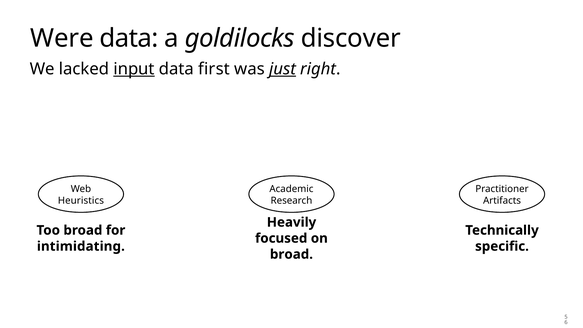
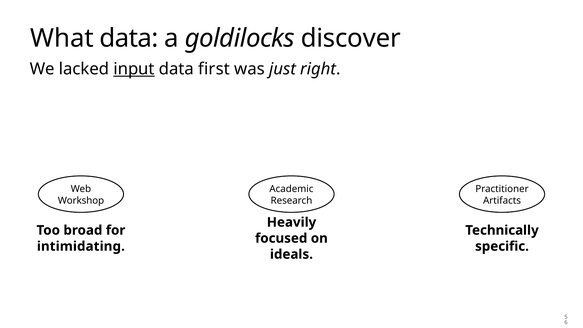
Were: Were -> What (62, 38)
just underline: present -> none (283, 69)
Heuristics: Heuristics -> Workshop (81, 201)
broad: broad -> ideals (291, 254)
